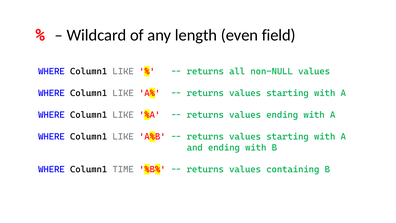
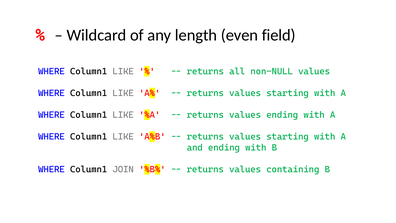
TIME: TIME -> JOIN (123, 169)
